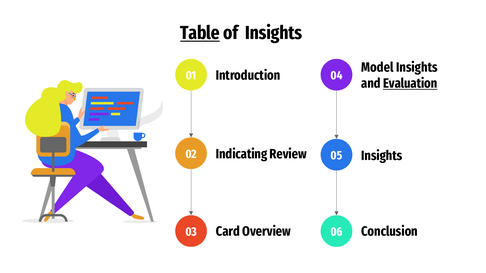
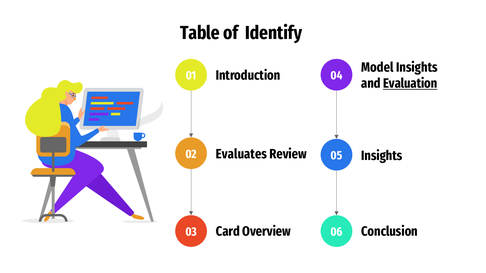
Table underline: present -> none (200, 33)
of Insights: Insights -> Identify (274, 33)
Indicating: Indicating -> Evaluates (241, 154)
